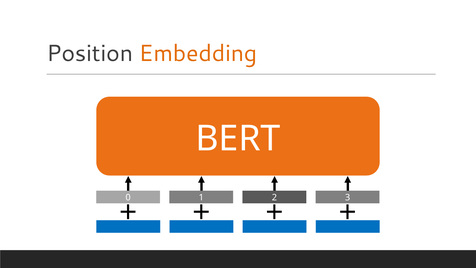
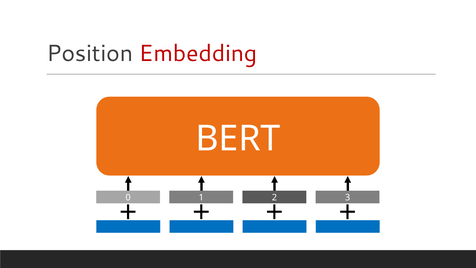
Embedding colour: orange -> red (198, 53)
